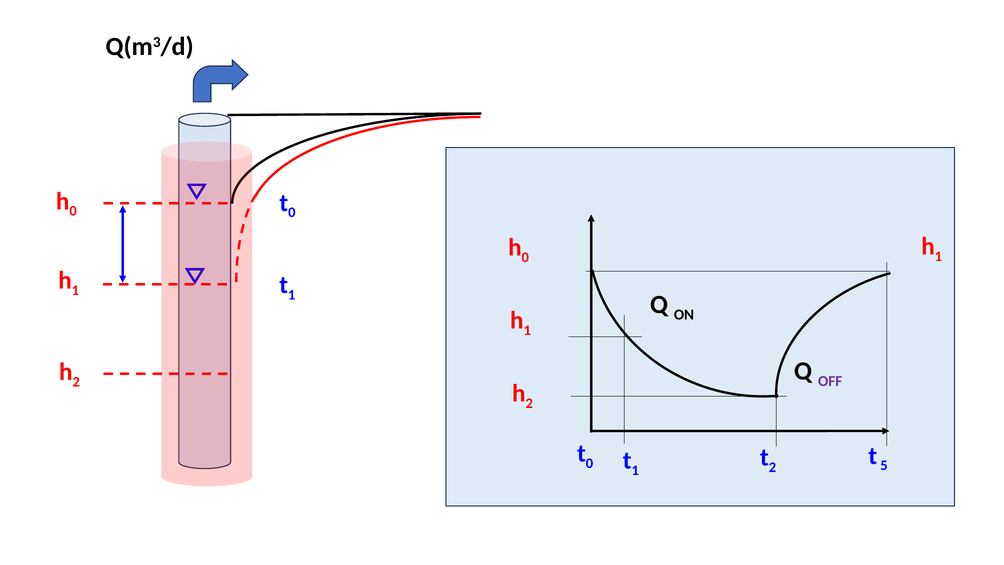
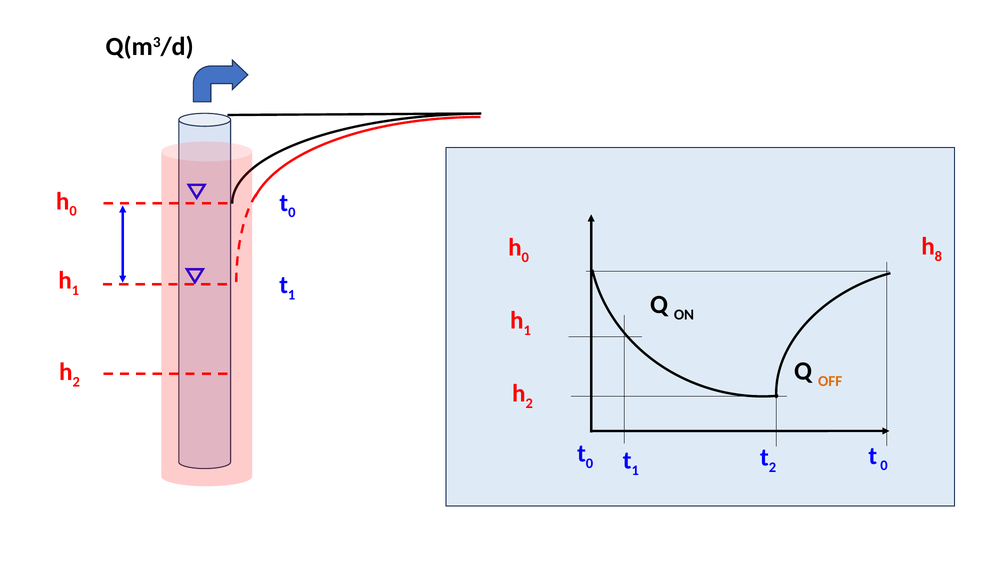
1: 1 -> 8 (938, 256)
OFF colour: purple -> orange (830, 381)
5: 5 -> 0 (884, 465)
